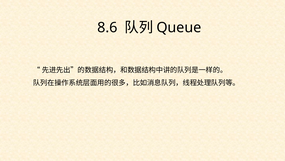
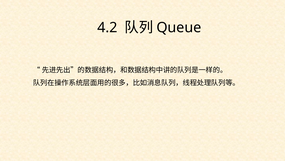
8.6: 8.6 -> 4.2 (107, 27)
